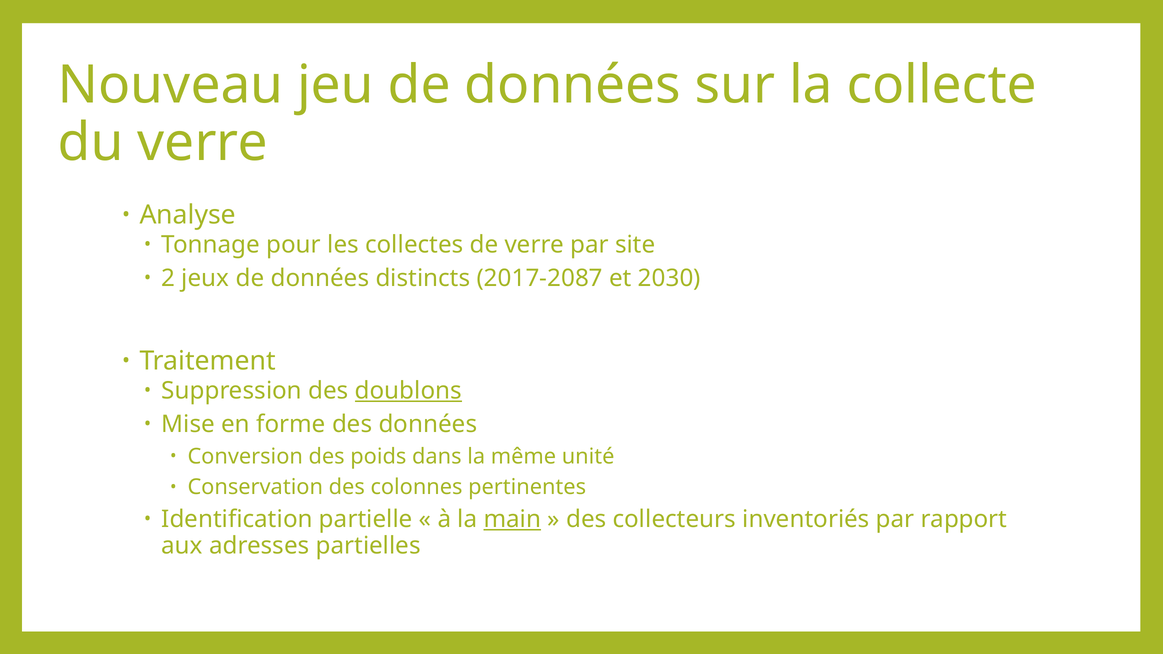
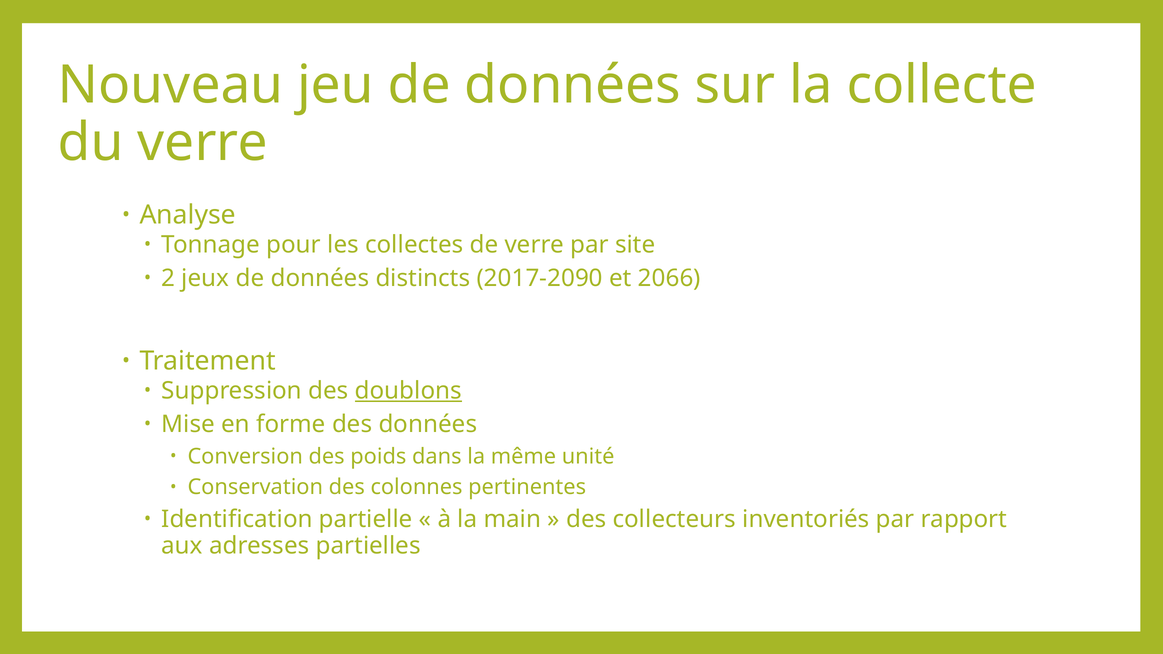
2017-2087: 2017-2087 -> 2017-2090 (540, 278)
2030: 2030 -> 2066 (669, 278)
main underline: present -> none (512, 520)
